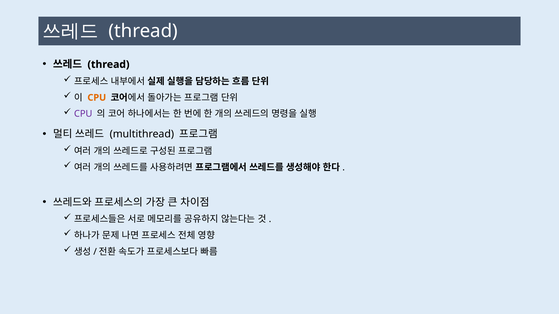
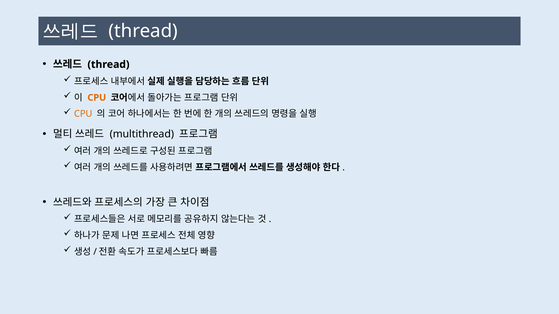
CPU colour: purple -> orange (83, 114)
